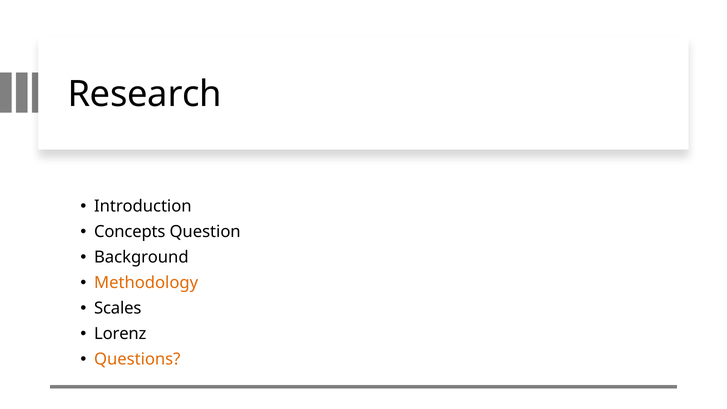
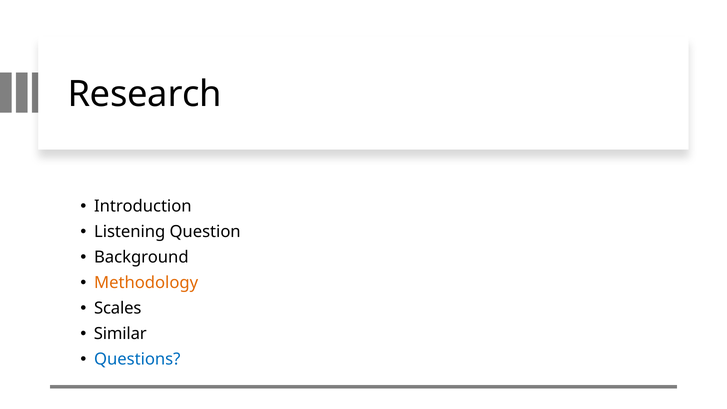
Concepts: Concepts -> Listening (130, 232)
Lorenz: Lorenz -> Similar (120, 334)
Questions colour: orange -> blue (137, 359)
